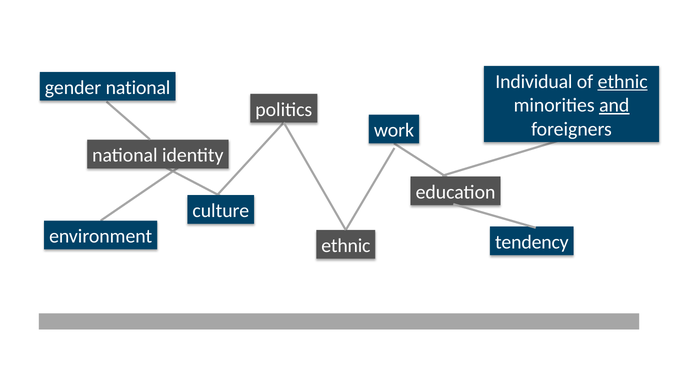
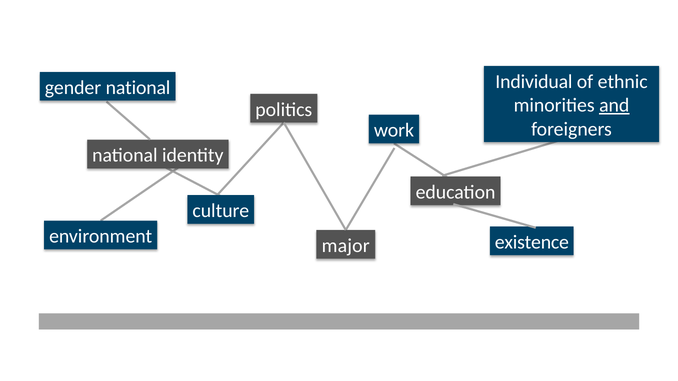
ethnic underline: present -> none (623, 82)
tendency: tendency -> existence (532, 242)
ethnic: ethnic -> major (346, 246)
